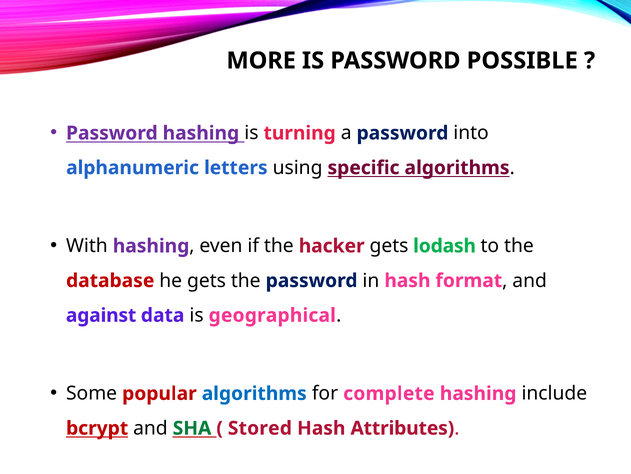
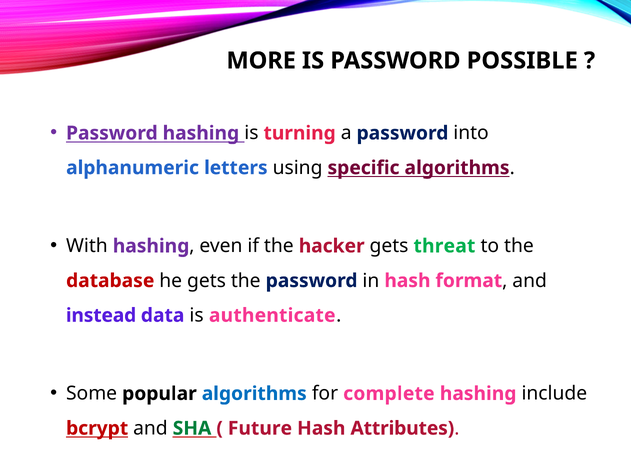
lodash: lodash -> threat (444, 246)
against: against -> instead (101, 315)
geographical: geographical -> authenticate (272, 315)
popular colour: red -> black (159, 393)
Stored: Stored -> Future (260, 428)
